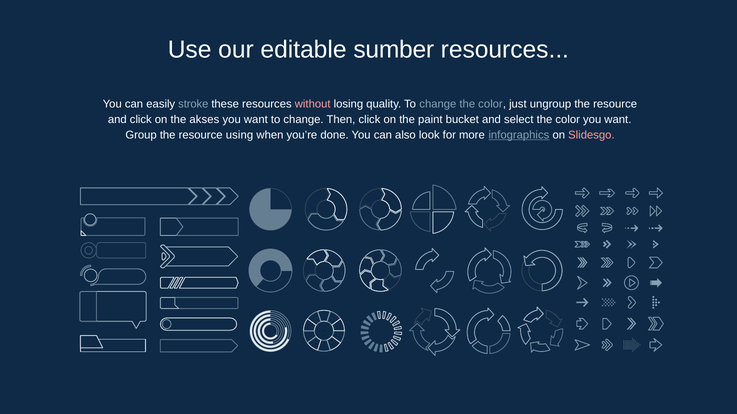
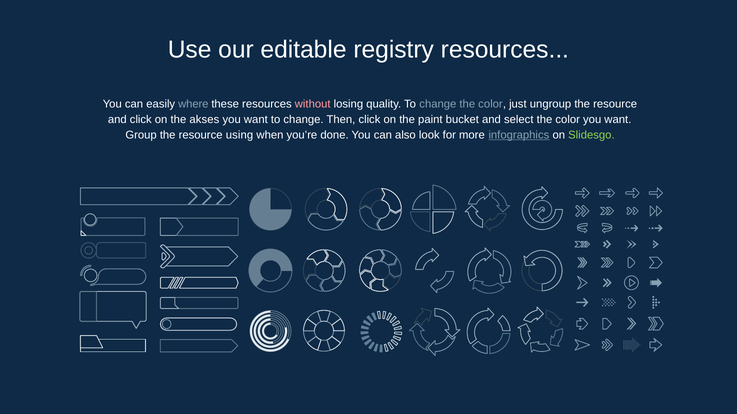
sumber: sumber -> registry (394, 50)
stroke: stroke -> where (193, 104)
Slidesgo colour: pink -> light green (591, 135)
